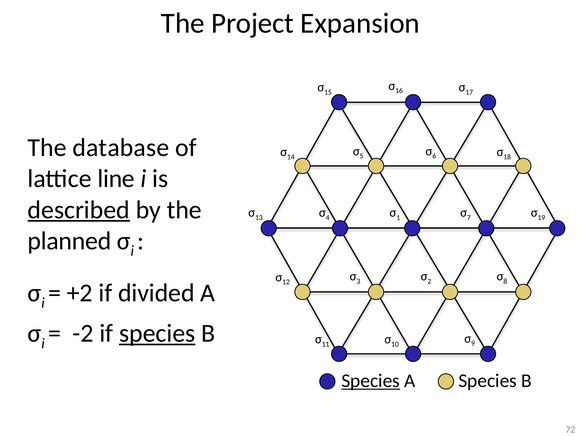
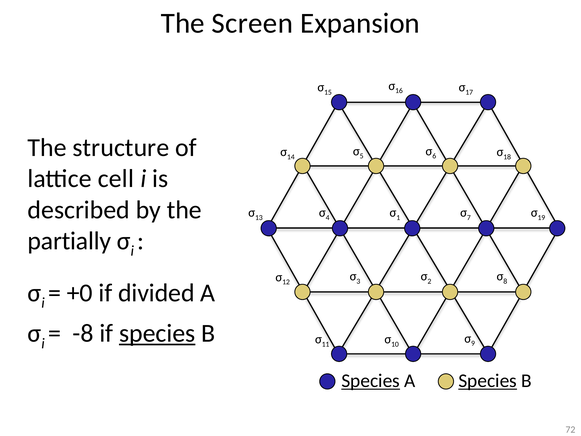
Project: Project -> Screen (252, 23)
database: database -> structure (121, 148)
line: line -> cell (116, 179)
described underline: present -> none (79, 210)
planned: planned -> partially (69, 241)
+2: +2 -> +0 (80, 293)
-2: -2 -> -8 (83, 333)
Species underline: none -> present (488, 381)
